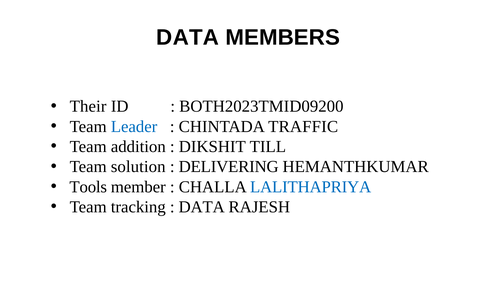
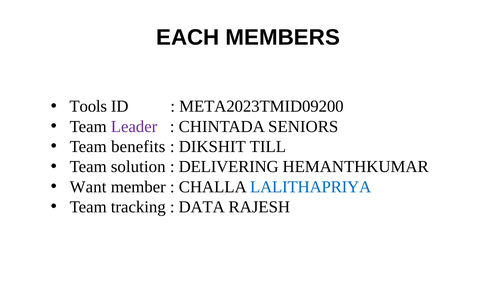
DATA: DATA -> EACH (188, 37)
Their: Their -> Tools (88, 106)
BOTH2023TMID09200: BOTH2023TMID09200 -> META2023TMID09200 (261, 106)
Leader colour: blue -> purple (134, 127)
TRAFFIC: TRAFFIC -> SENIORS (303, 127)
addition: addition -> benefits (138, 147)
Tools: Tools -> Want (88, 187)
